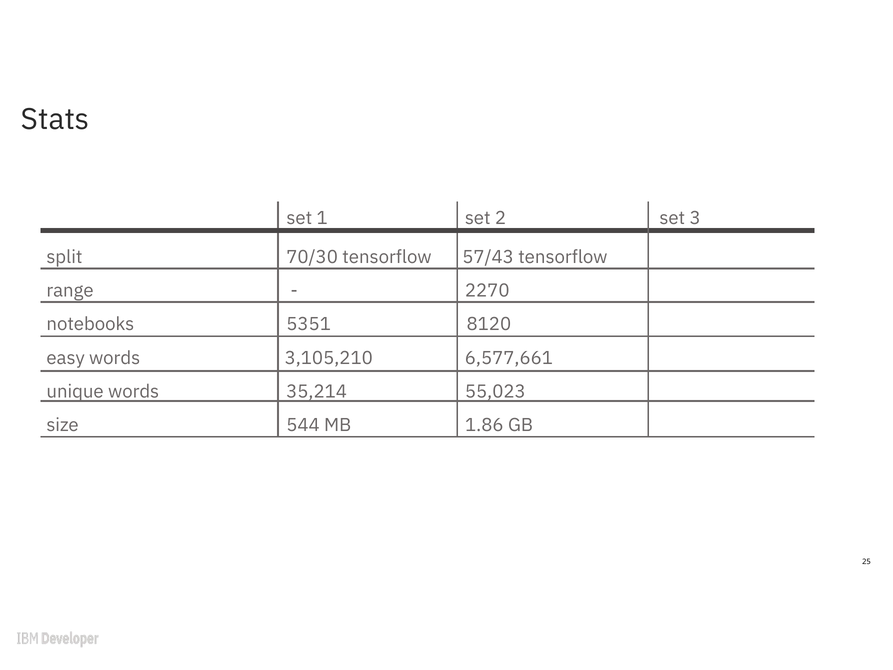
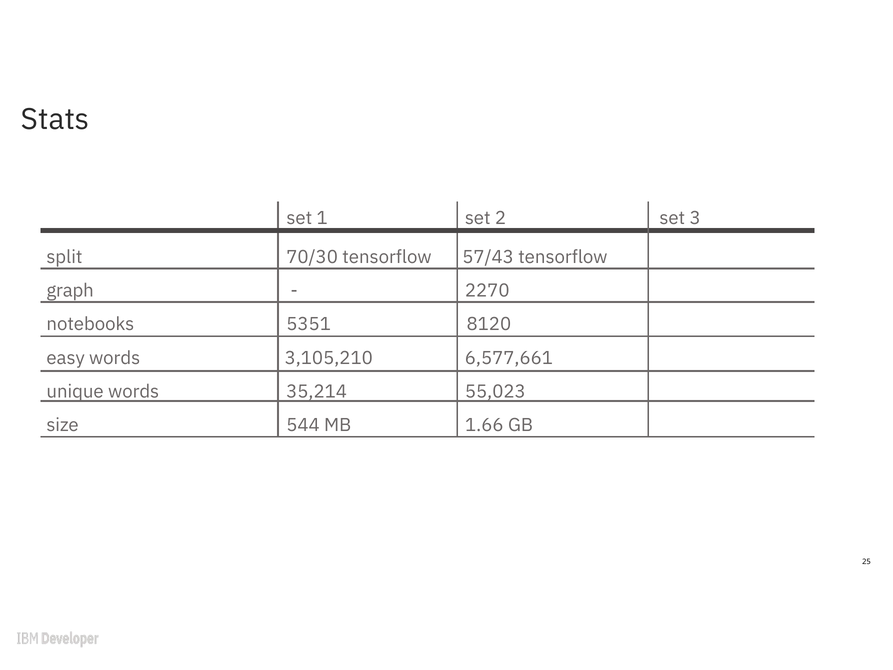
range: range -> graph (70, 291)
1.86: 1.86 -> 1.66 (484, 425)
